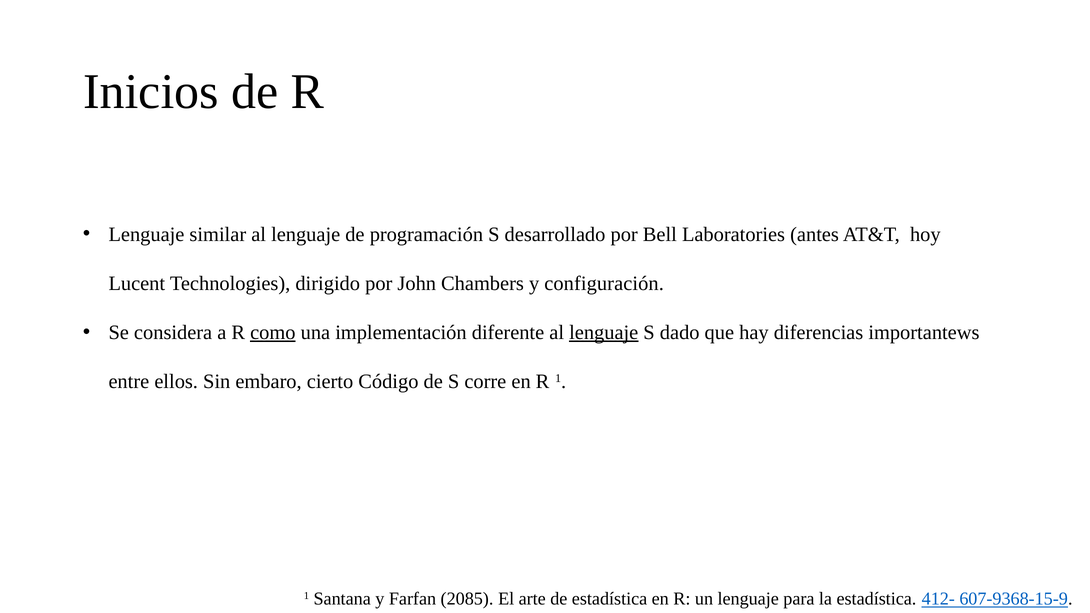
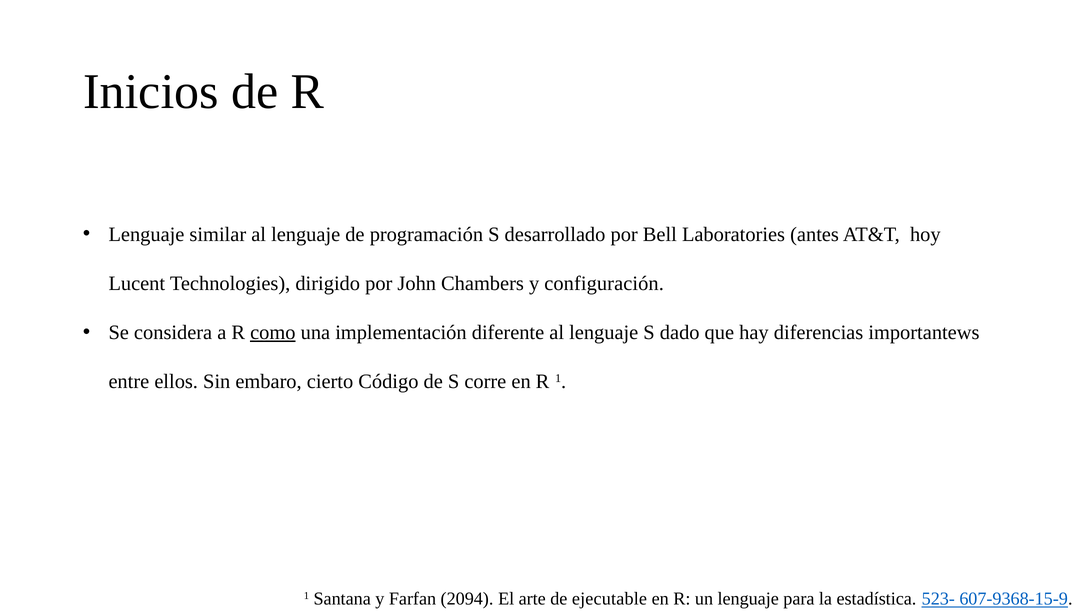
lenguaje underline: present -> none (604, 332)
2085: 2085 -> 2094 (467, 599)
de estadística: estadística -> ejecutable (609, 599)
412-: 412- -> 523- (938, 599)
